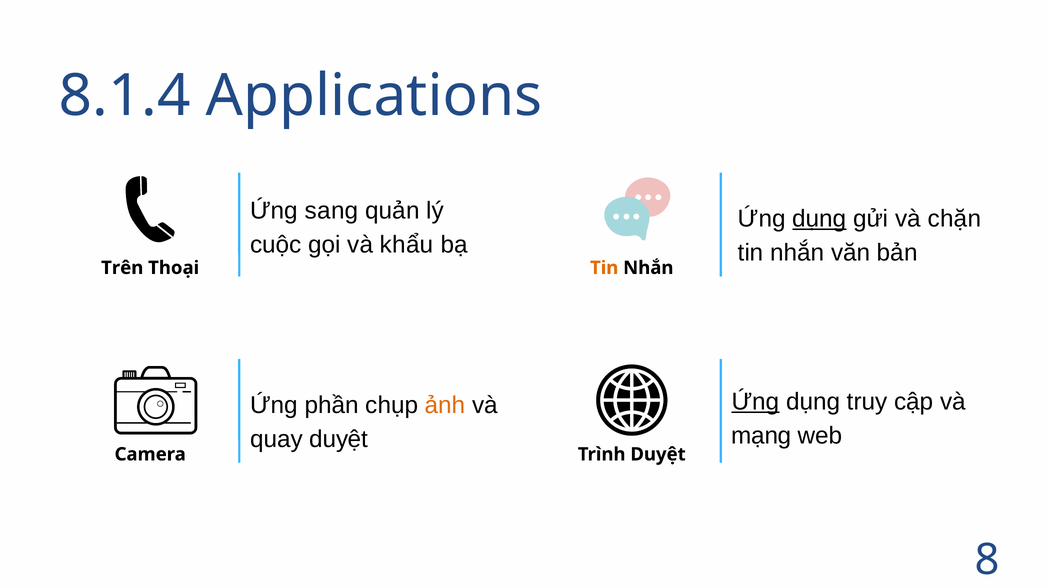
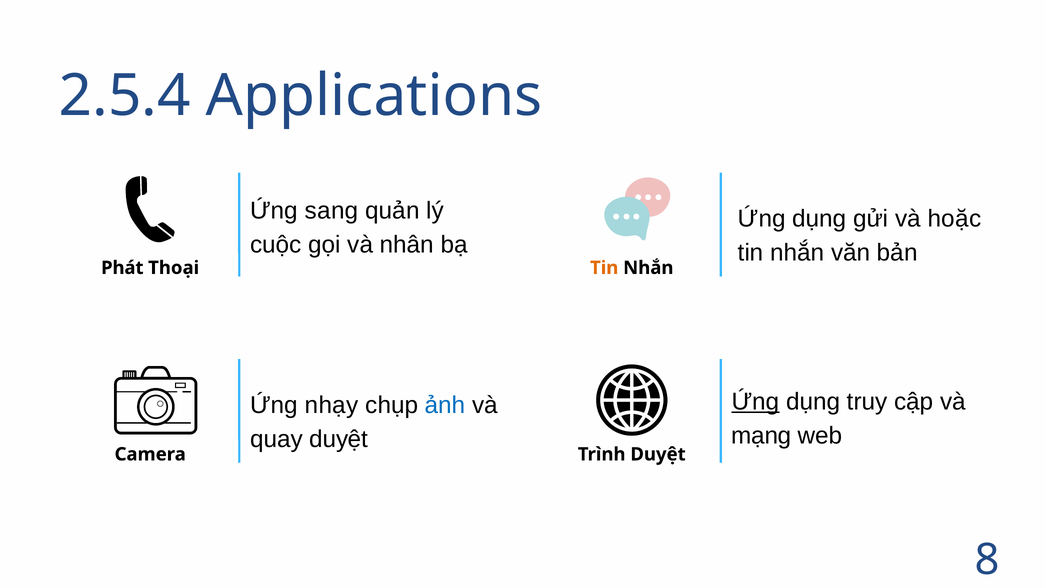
8.1.4: 8.1.4 -> 2.5.4 (125, 96)
dụng underline: present -> none (819, 219)
chặn: chặn -> hoặc (954, 219)
khẩu: khẩu -> nhân (407, 245)
Trên: Trên -> Phát (122, 268)
phần: phần -> nhạy (332, 405)
ảnh colour: orange -> blue (445, 405)
